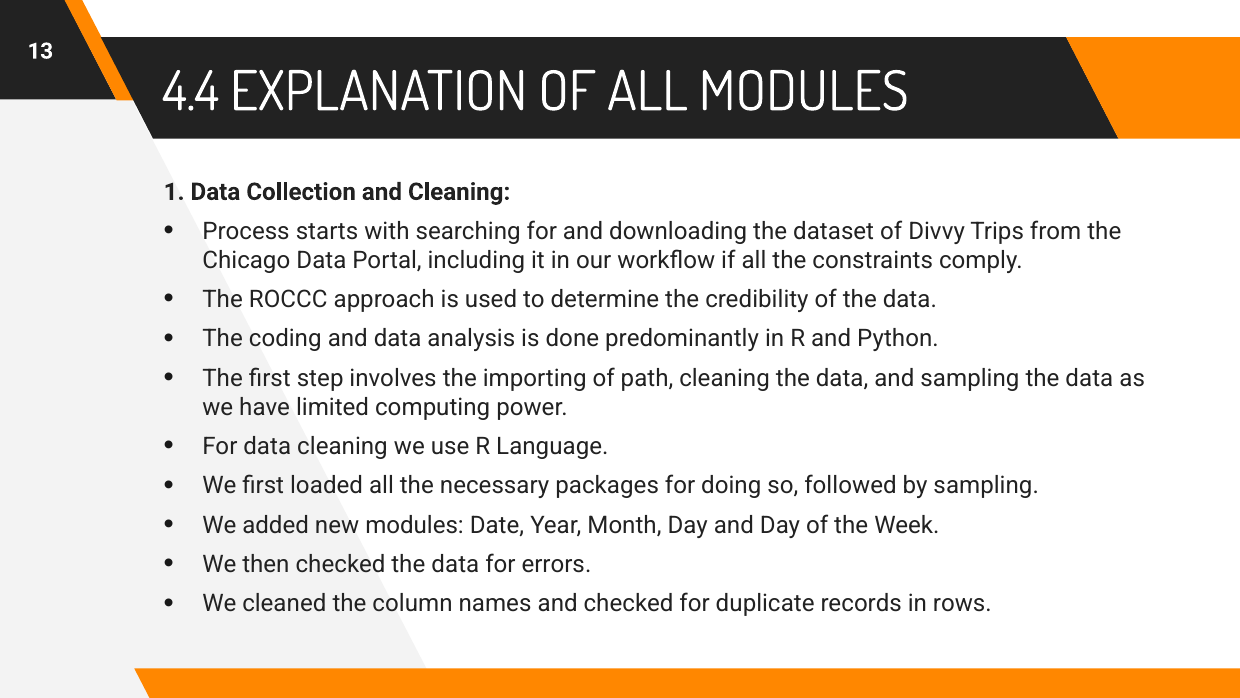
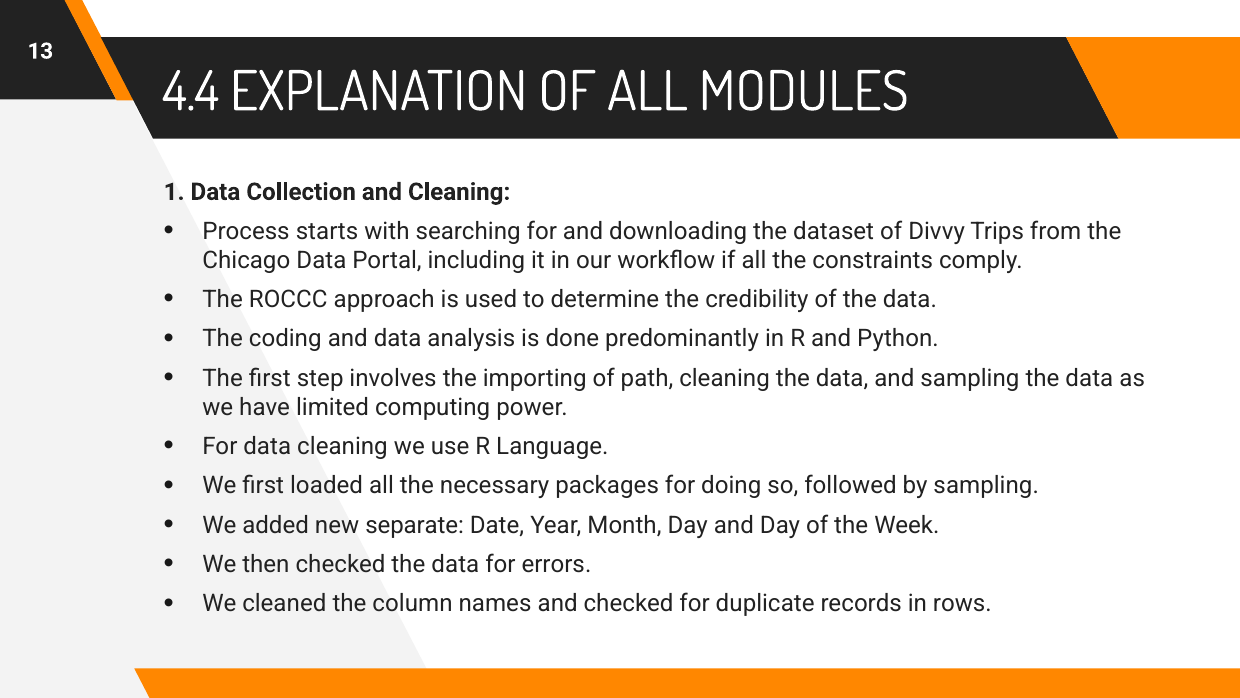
new modules: modules -> separate (415, 525)
